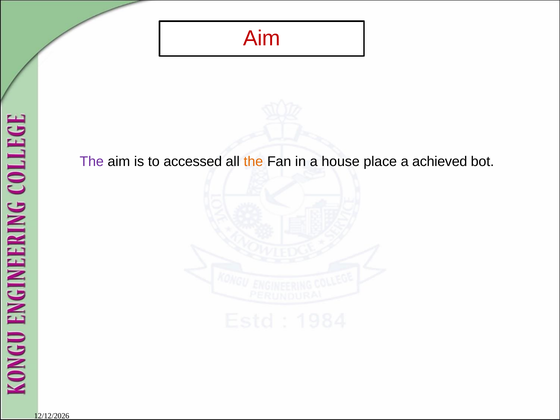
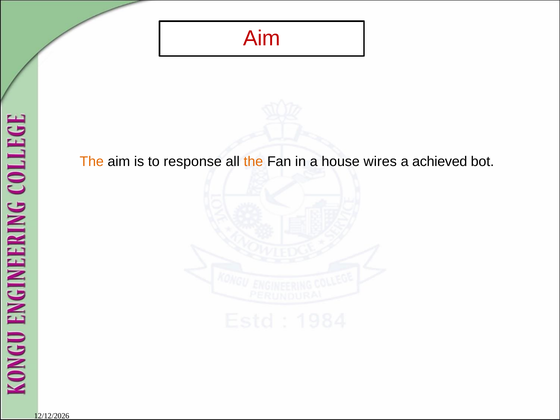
The colour: purple -> orange (92, 161)
accessed: accessed -> response (193, 161)
place: place -> wires (380, 161)
